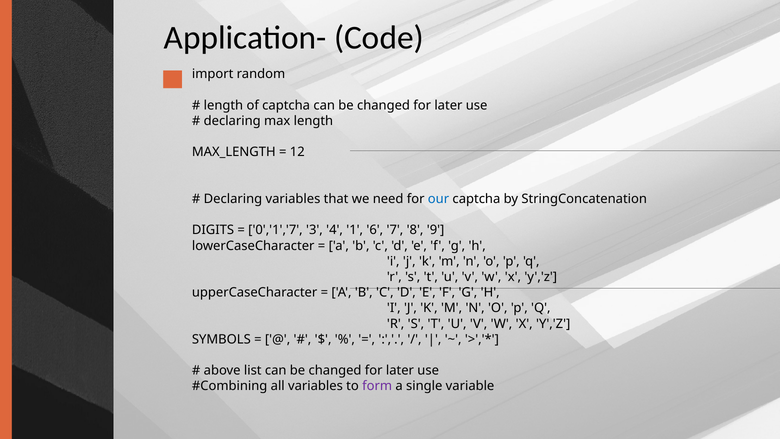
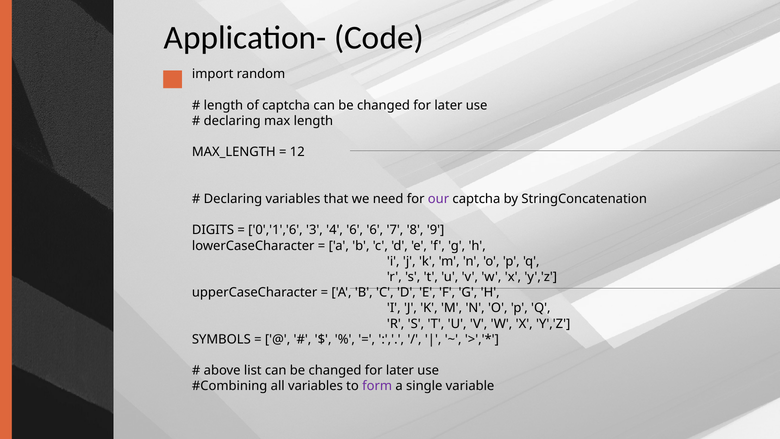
our colour: blue -> purple (439, 199)
0','1','7: 0','1','7 -> 0','1','6 (275, 230)
4 1: 1 -> 6 (355, 230)
